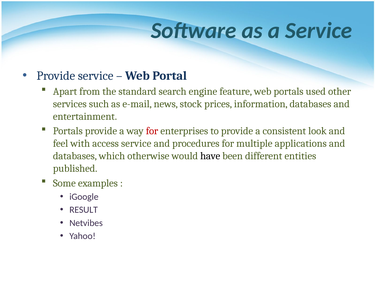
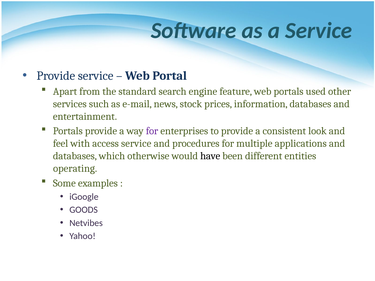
for colour: red -> purple (152, 131)
published: published -> operating (75, 169)
RESULT: RESULT -> GOODS (84, 210)
